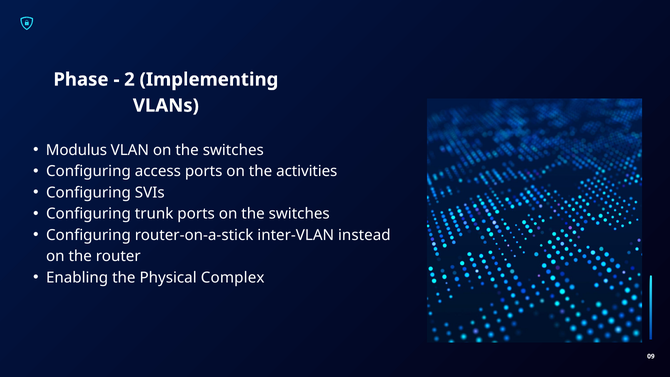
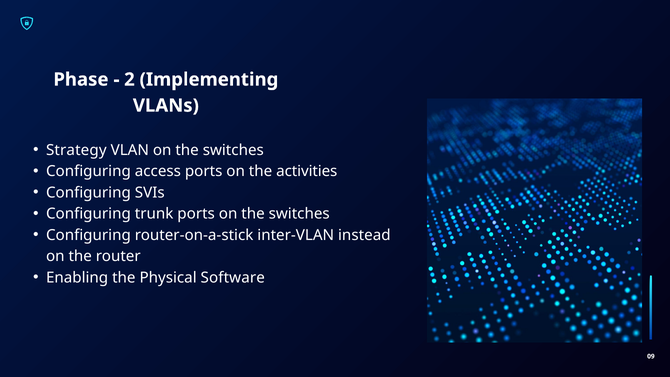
Modulus: Modulus -> Strategy (76, 150)
Complex: Complex -> Software (233, 278)
